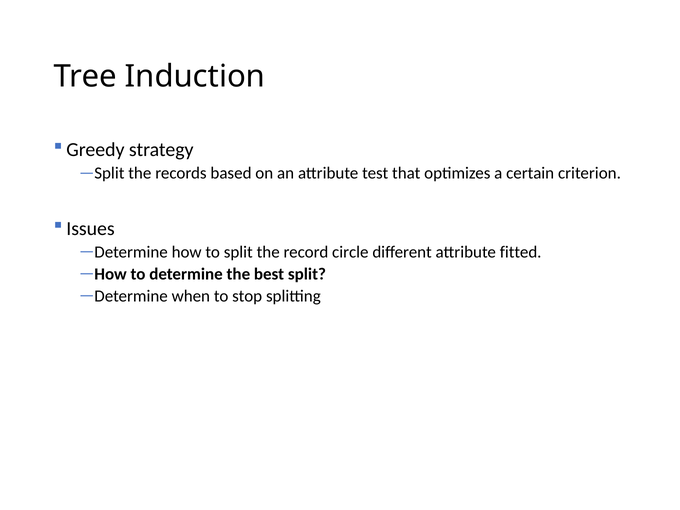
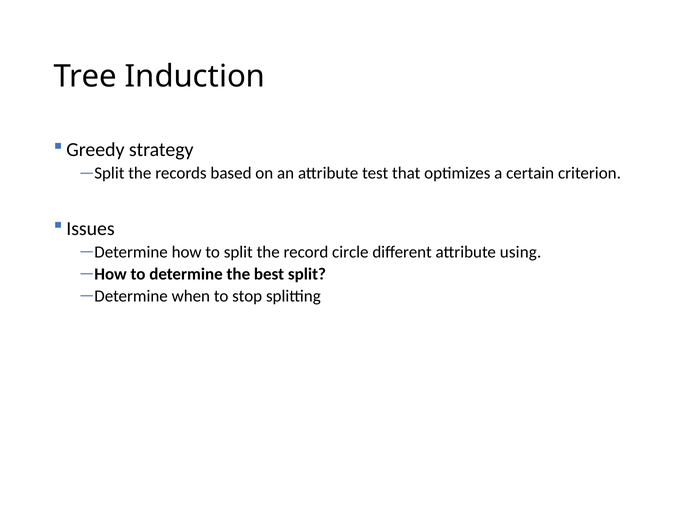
fitted: fitted -> using (521, 252)
